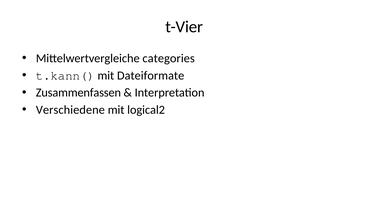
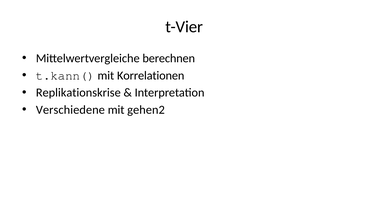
categories: categories -> berechnen (169, 58)
Dateiformate: Dateiformate -> Korrelationen (151, 76)
Zusammenfassen: Zusammenfassen -> Replikationskrise (78, 93)
logical2: logical2 -> gehen2 (146, 110)
